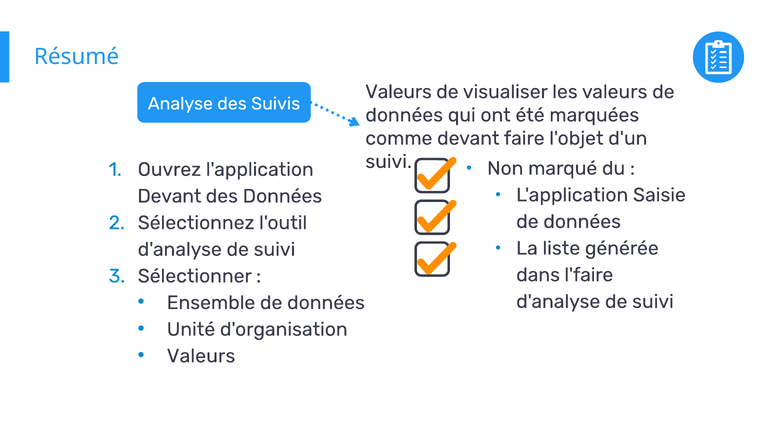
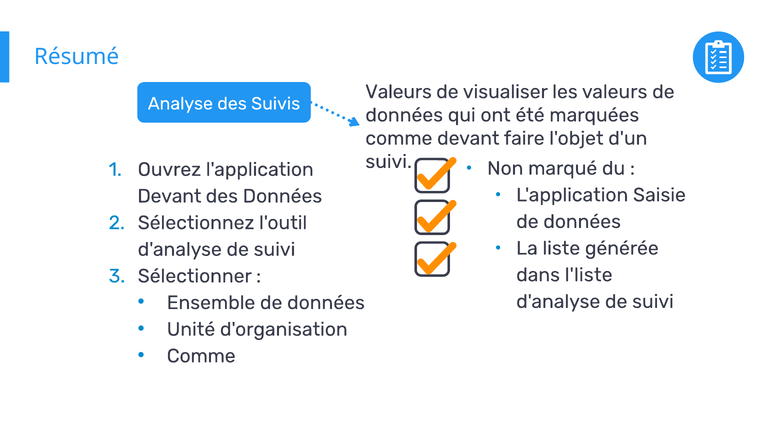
l'faire: l'faire -> l'liste (589, 275)
Valeurs: Valeurs -> Comme (201, 356)
